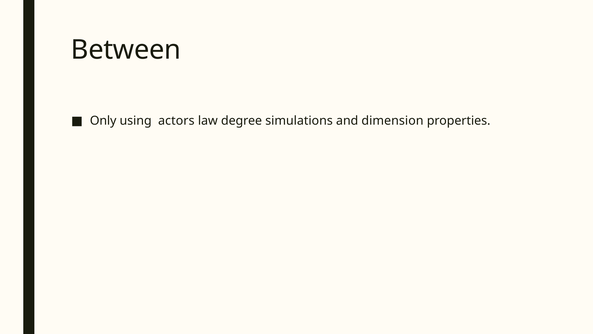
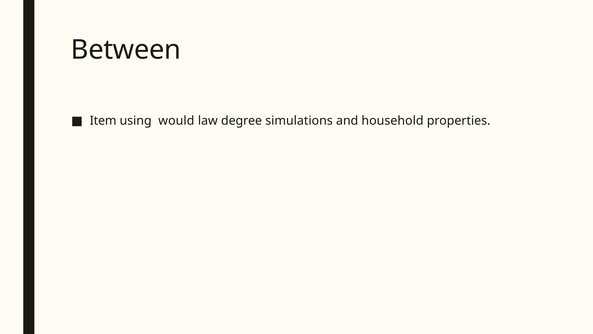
Only: Only -> Item (103, 120)
actors: actors -> would (176, 120)
dimension: dimension -> household (393, 120)
